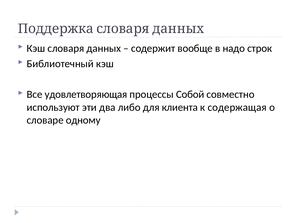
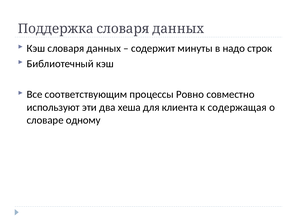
вообще: вообще -> минуты (195, 48)
удовлетворяющая: удовлетворяющая -> соответствующим (86, 94)
Собой: Собой -> Ровно (190, 94)
либо: либо -> хеша (129, 107)
